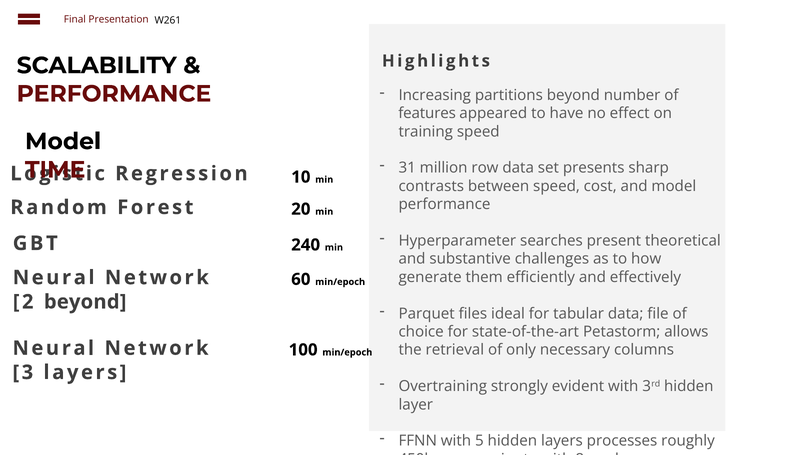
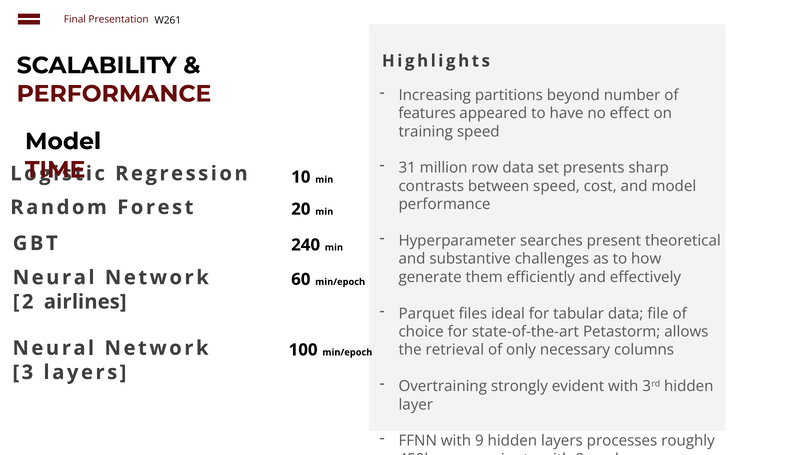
2 beyond: beyond -> airlines (85, 302)
5: 5 -> 9 (479, 441)
